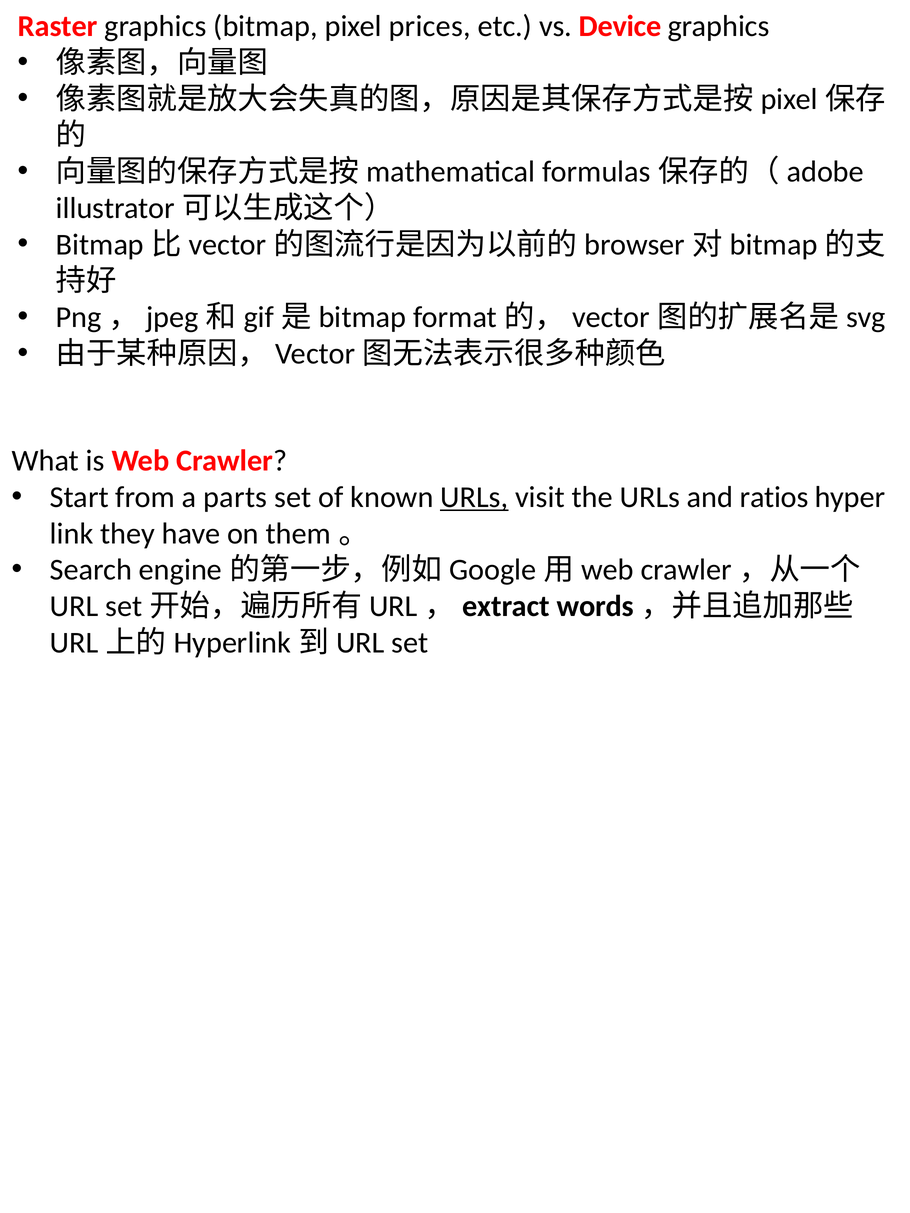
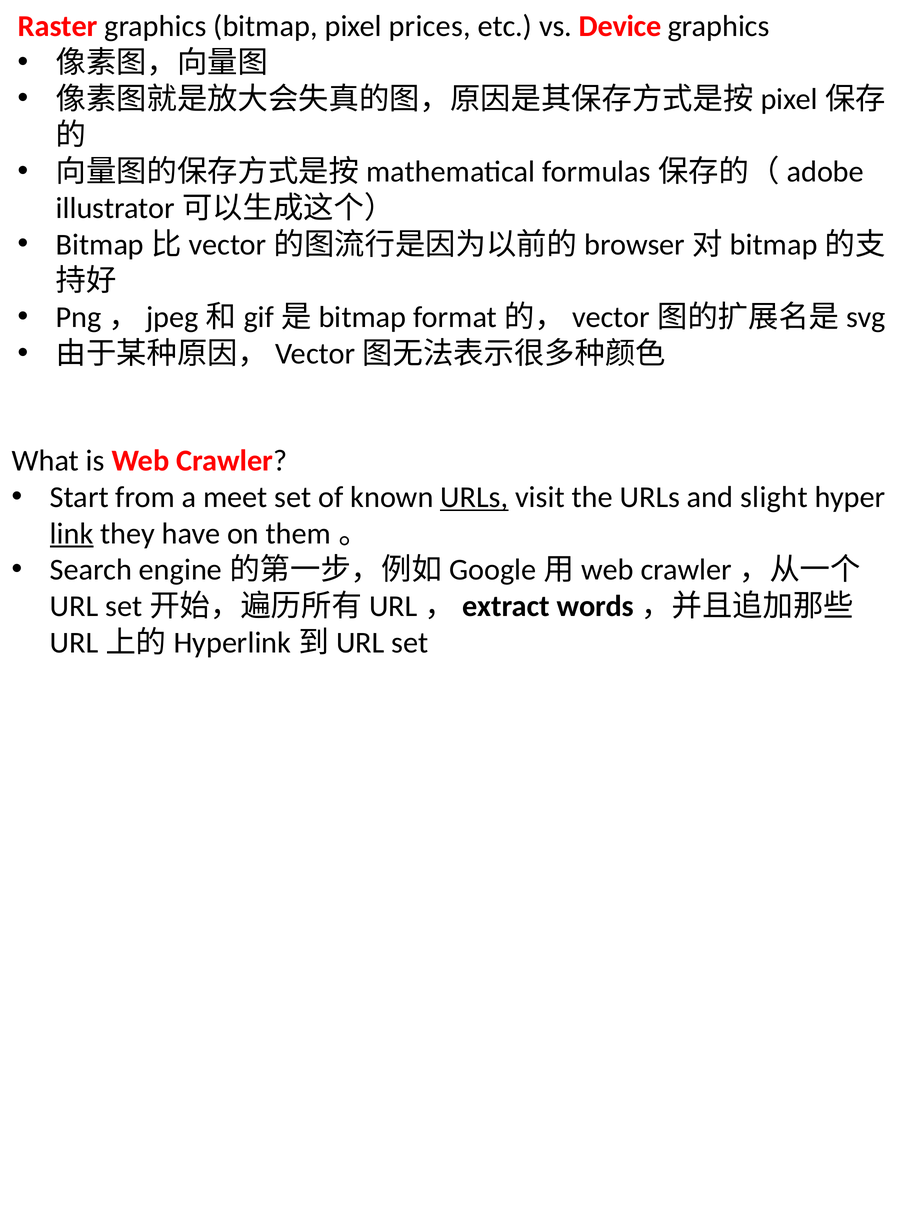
parts: parts -> meet (235, 497)
ratios: ratios -> slight (774, 497)
link underline: none -> present (72, 534)
